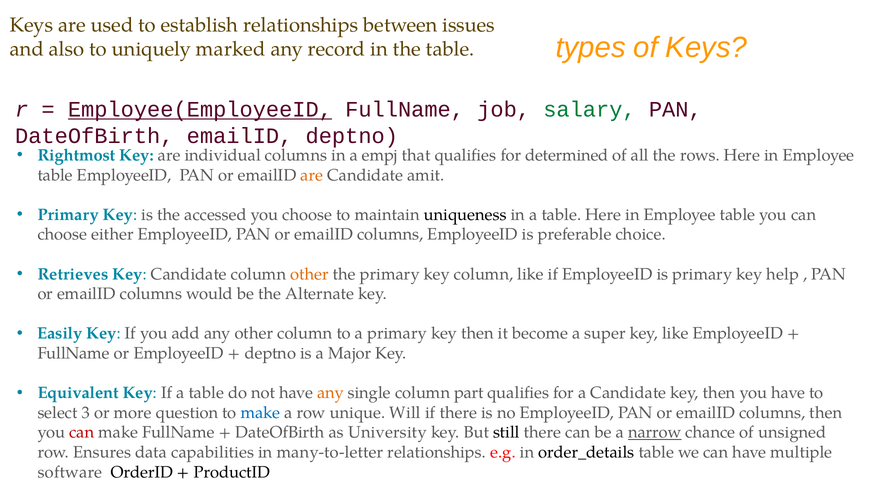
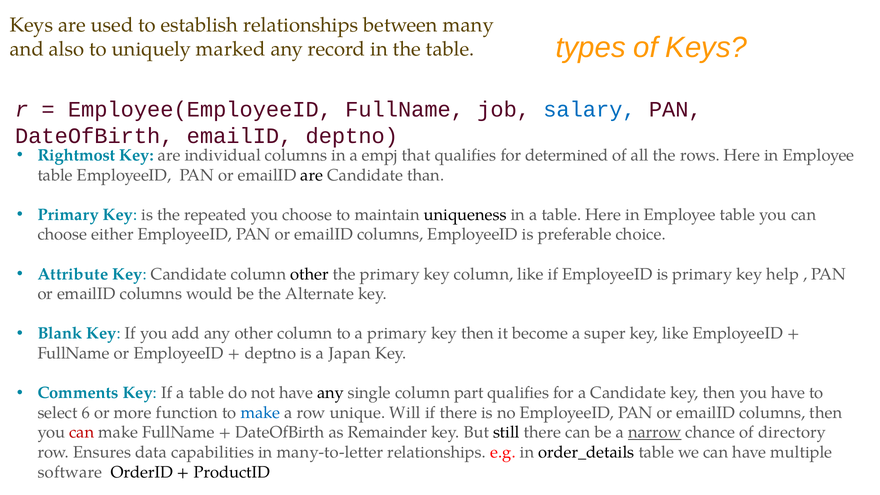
issues: issues -> many (468, 25)
Employee(EmployeeID underline: present -> none (200, 110)
salary colour: green -> blue (589, 110)
are colour: orange -> black (312, 175)
amit: amit -> than (426, 175)
accessed: accessed -> repeated (216, 215)
Retrieves: Retrieves -> Attribute (73, 274)
other colour: orange -> black (310, 274)
Easily: Easily -> Blank (60, 334)
Major: Major -> Japan (350, 353)
Equivalent: Equivalent -> Comments (78, 393)
any colour: orange -> black (330, 393)
3: 3 -> 6 (86, 413)
question: question -> function (187, 413)
University: University -> Remainder (388, 433)
unsigned: unsigned -> directory (792, 433)
